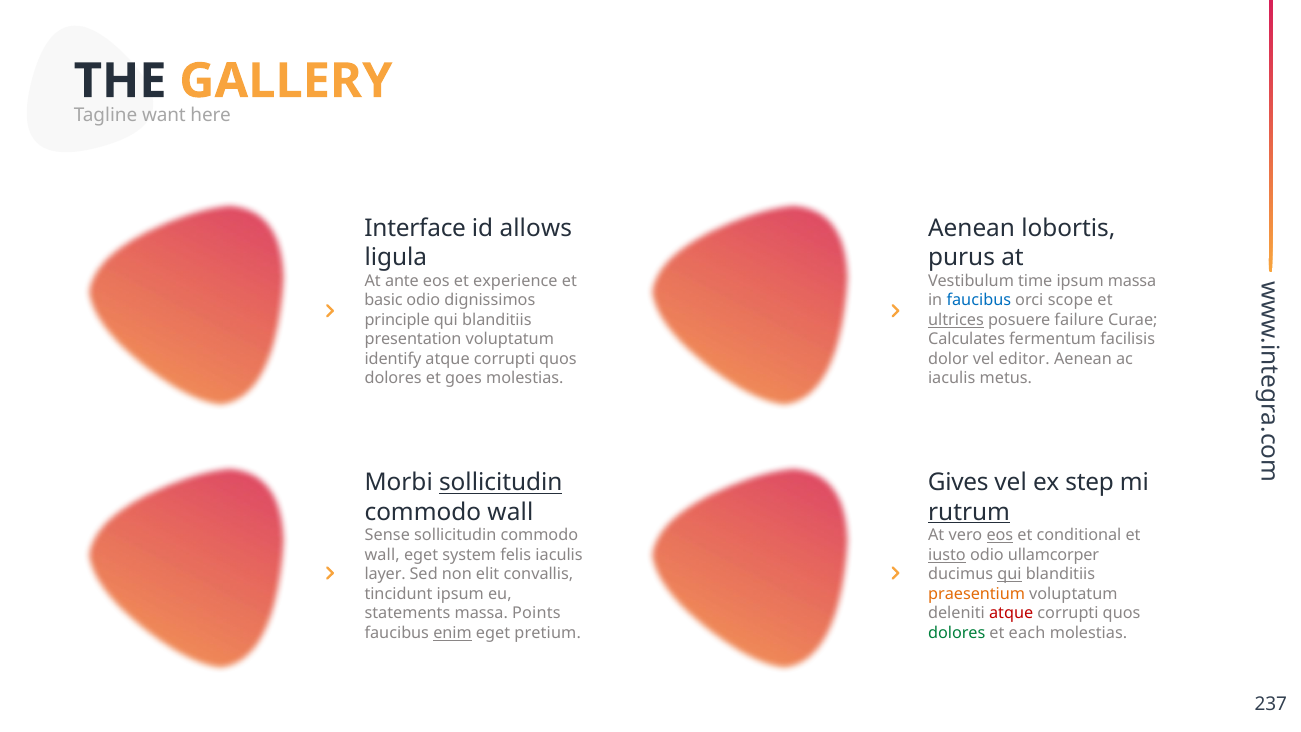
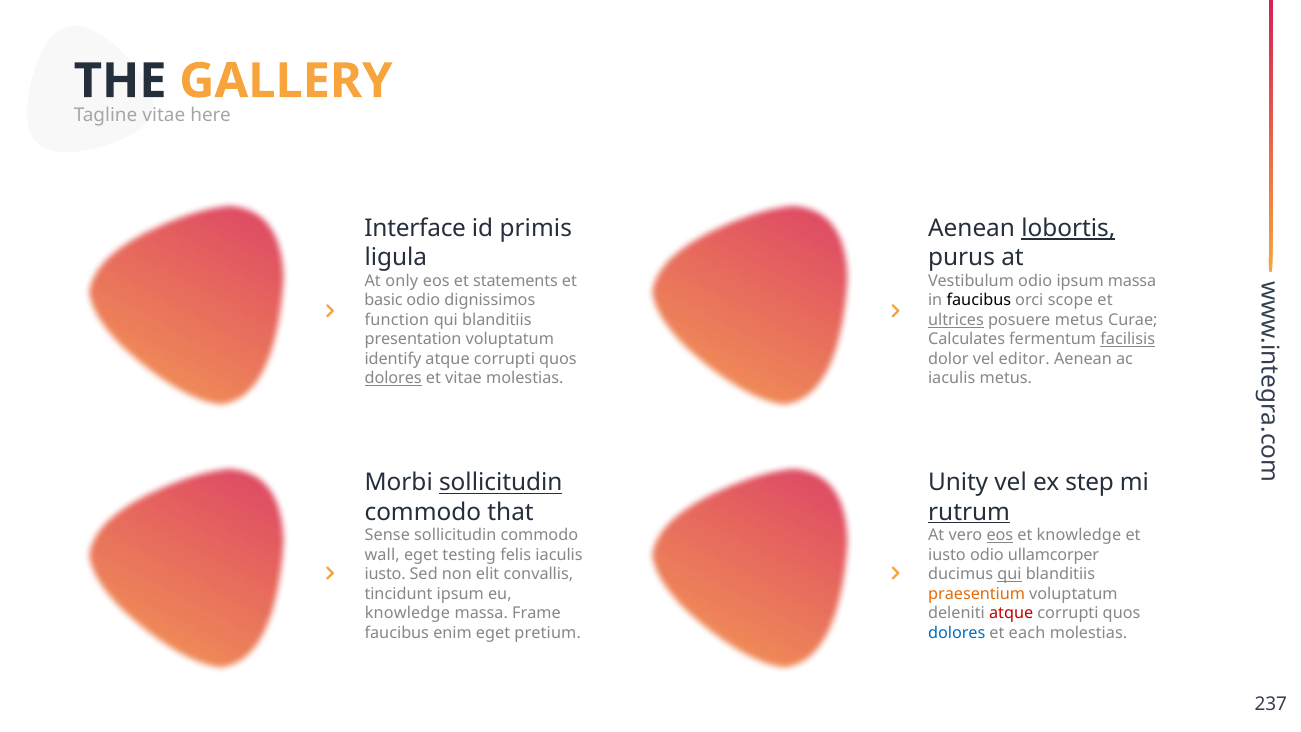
want: want -> vitae (164, 115)
allows: allows -> primis (536, 228)
lobortis underline: none -> present (1068, 228)
ante: ante -> only (402, 281)
experience: experience -> statements (515, 281)
Vestibulum time: time -> odio (1035, 281)
faucibus colour: blue -> black (979, 300)
principle: principle -> function (397, 320)
posuere failure: failure -> metus (1079, 320)
facilisis underline: none -> present (1128, 339)
dolores underline: none -> present (393, 379)
et goes: goes -> vitae (464, 379)
Gives: Gives -> Unity (958, 483)
wall: wall -> that (511, 512)
et conditional: conditional -> knowledge (1079, 535)
system: system -> testing (469, 555)
iusto underline: present -> none (947, 555)
layer: layer -> iusto (385, 574)
statements: statements -> knowledge (407, 613)
Points: Points -> Frame (536, 613)
enim underline: present -> none (453, 633)
dolores colour: green -> blue (957, 633)
